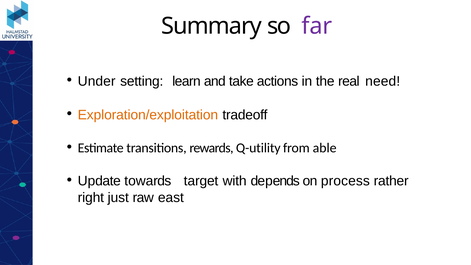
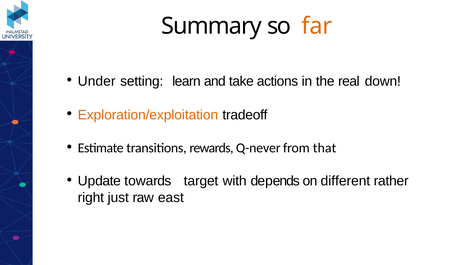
far colour: purple -> orange (317, 26)
need: need -> down (383, 81)
Q-utility: Q-utility -> Q-never (258, 148)
able: able -> that (325, 148)
process: process -> different (345, 181)
